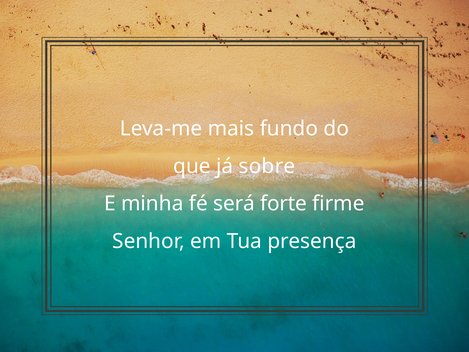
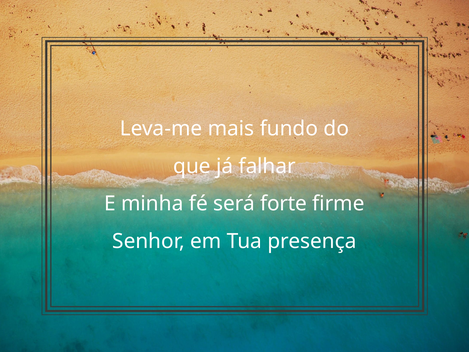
sobre: sobre -> falhar (267, 166)
